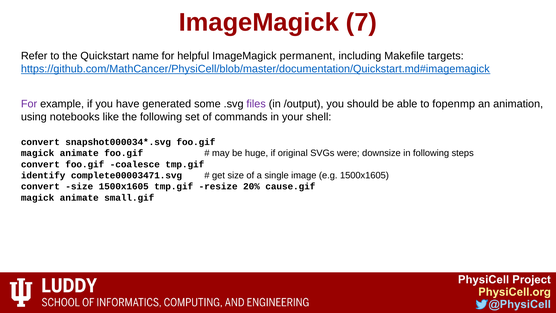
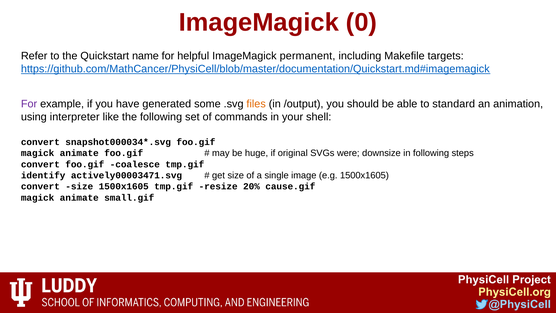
7: 7 -> 0 (361, 22)
files colour: purple -> orange (256, 104)
fopenmp: fopenmp -> standard (454, 104)
notebooks: notebooks -> interpreter (75, 117)
complete00003471.svg: complete00003471.svg -> actively00003471.svg (126, 175)
